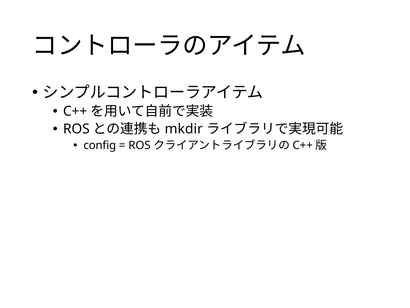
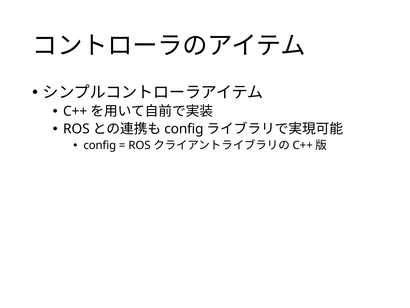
mkdir: mkdir -> config (184, 129)
